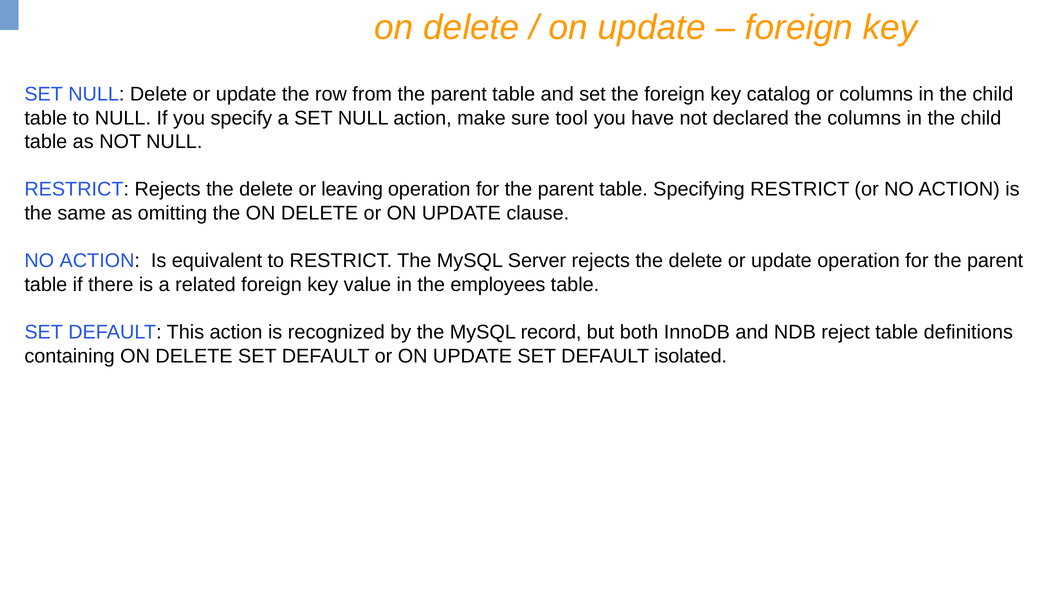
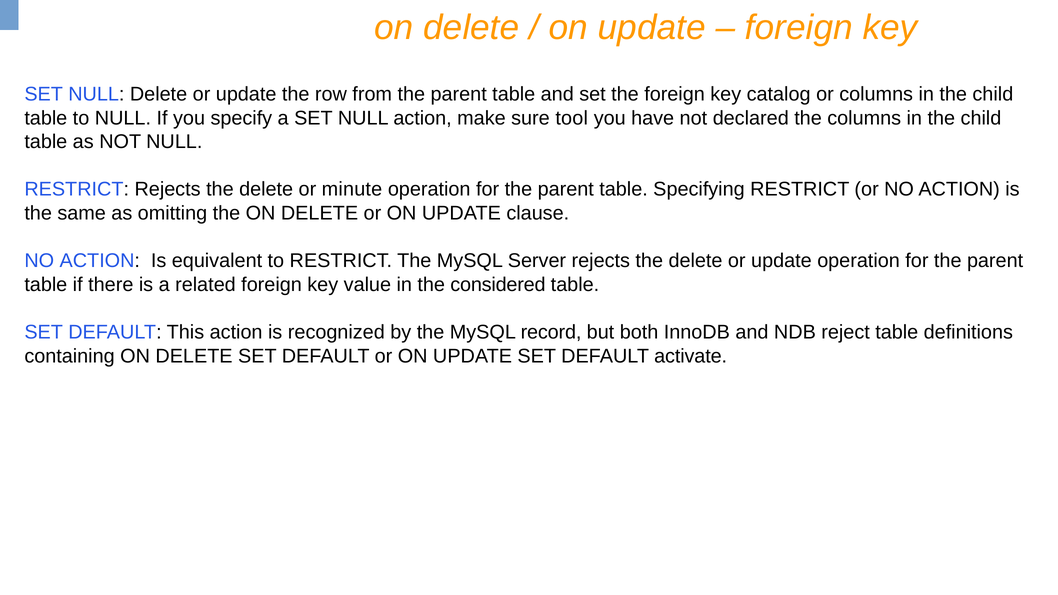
leaving: leaving -> minute (352, 189)
employees: employees -> considered (498, 285)
isolated: isolated -> activate (691, 356)
